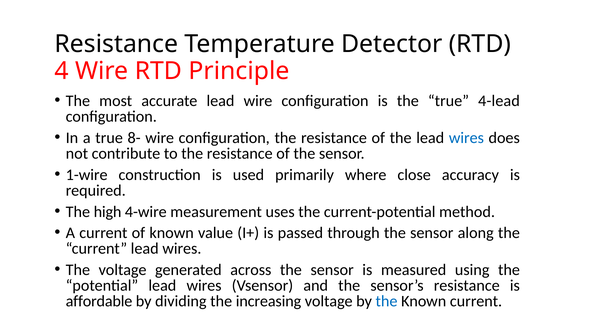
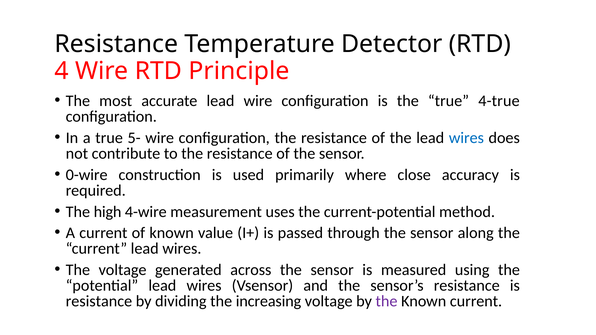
4-lead: 4-lead -> 4-true (499, 101)
8-: 8- -> 5- (134, 138)
1-wire: 1-wire -> 0-wire (87, 175)
affordable: affordable -> resistance (99, 301)
the colour: blue -> purple (387, 301)
